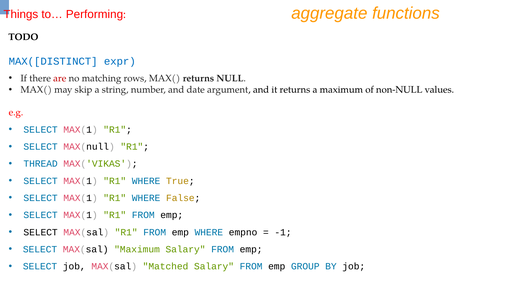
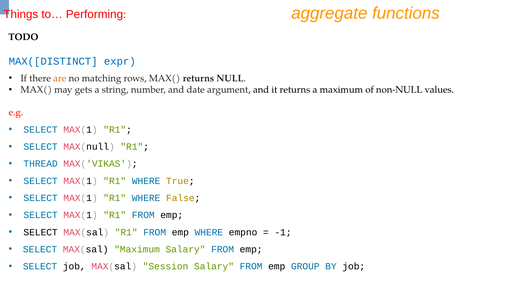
are colour: red -> orange (60, 78)
skip: skip -> gets (83, 90)
Matched: Matched -> Session (166, 267)
